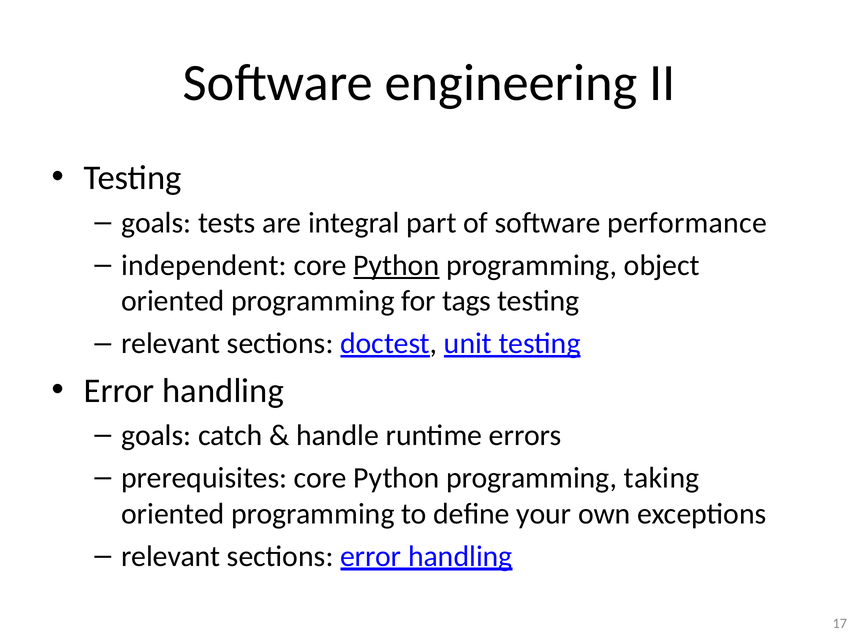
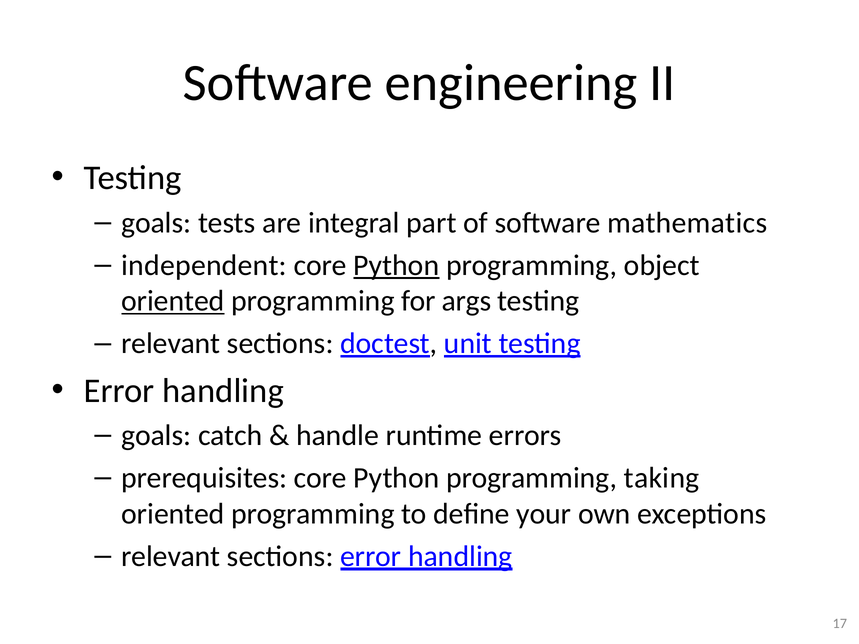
performance: performance -> mathematics (687, 223)
oriented underline: none -> present (173, 301)
tags: tags -> args (467, 301)
